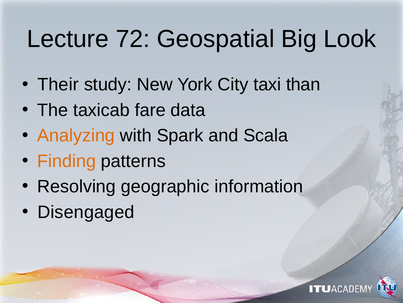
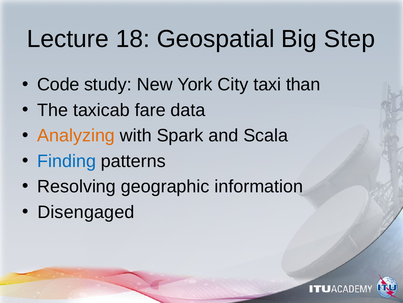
72: 72 -> 18 (133, 39)
Look: Look -> Step (350, 39)
Their: Their -> Code (58, 85)
Finding colour: orange -> blue (67, 161)
